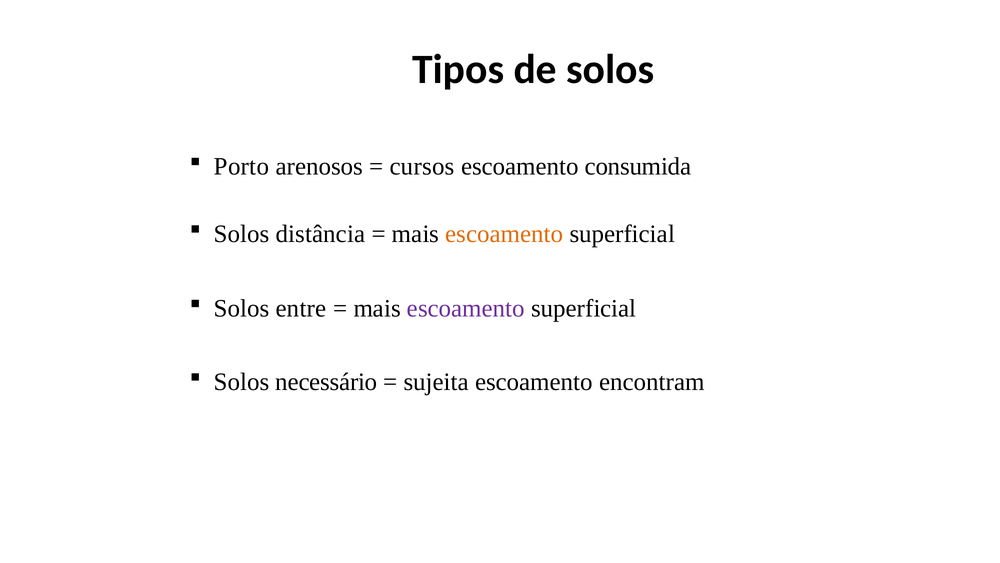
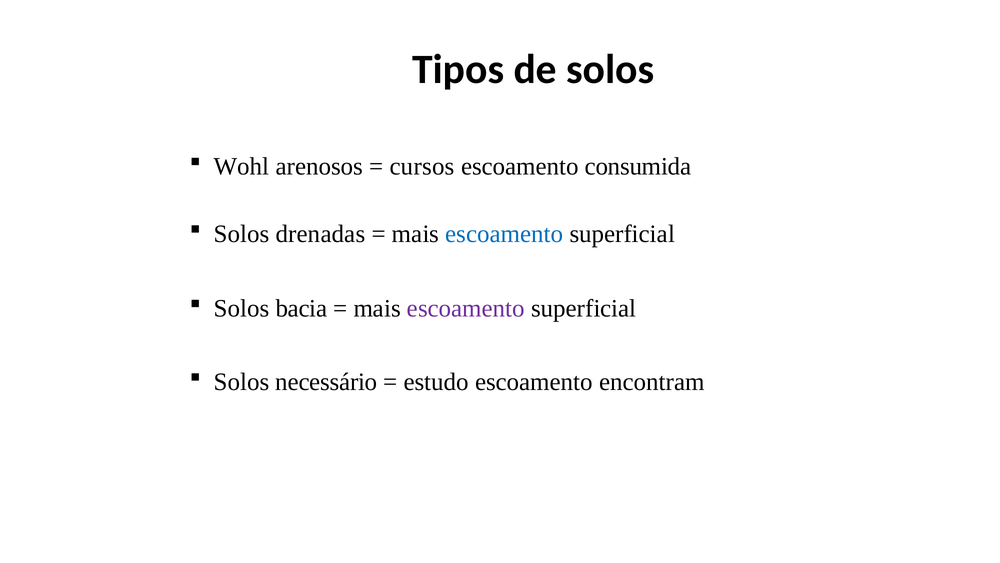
Porto: Porto -> Wohl (242, 166)
distância: distância -> drenadas (320, 234)
escoamento colour: orange -> blue (504, 234)
entre: entre -> bacia (301, 308)
sujeita: sujeita -> estudo (436, 382)
